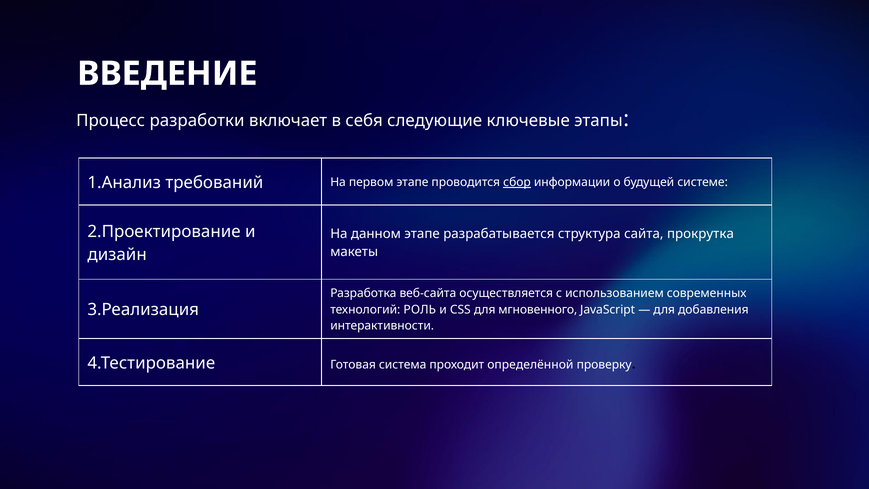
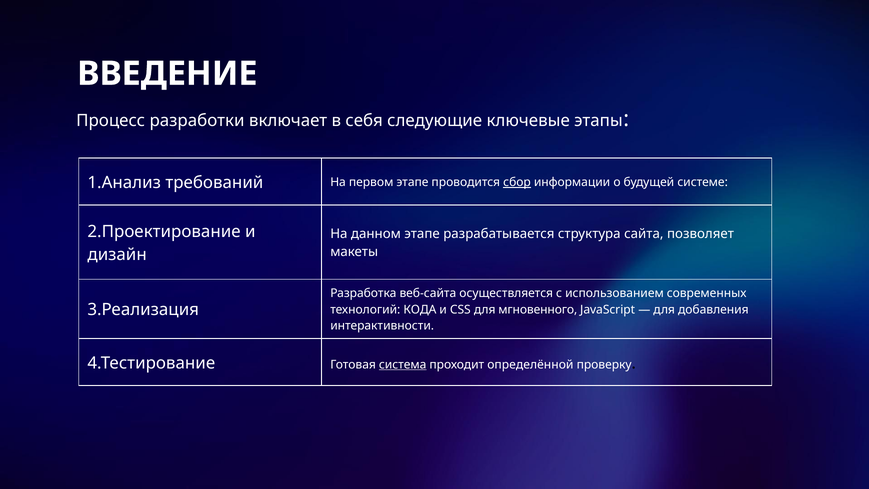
прокрутка: прокрутка -> позволяет (700, 234)
РОЛЬ: РОЛЬ -> КОДА (420, 309)
система underline: none -> present (403, 365)
